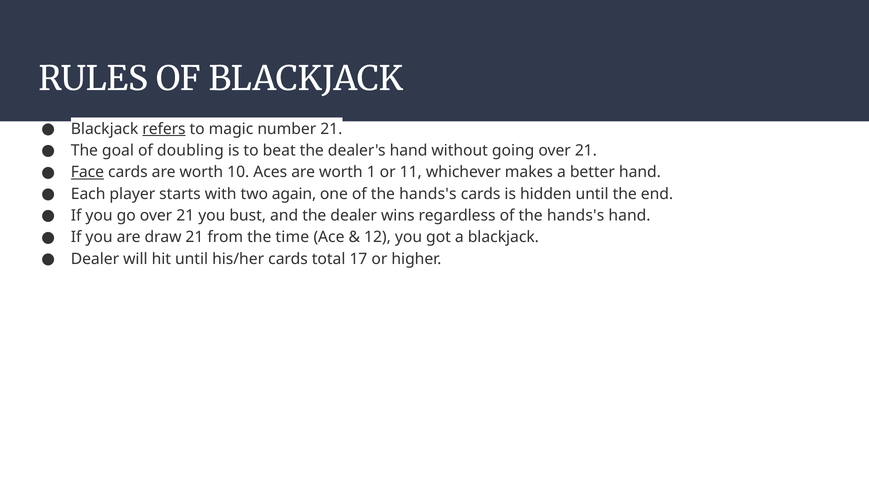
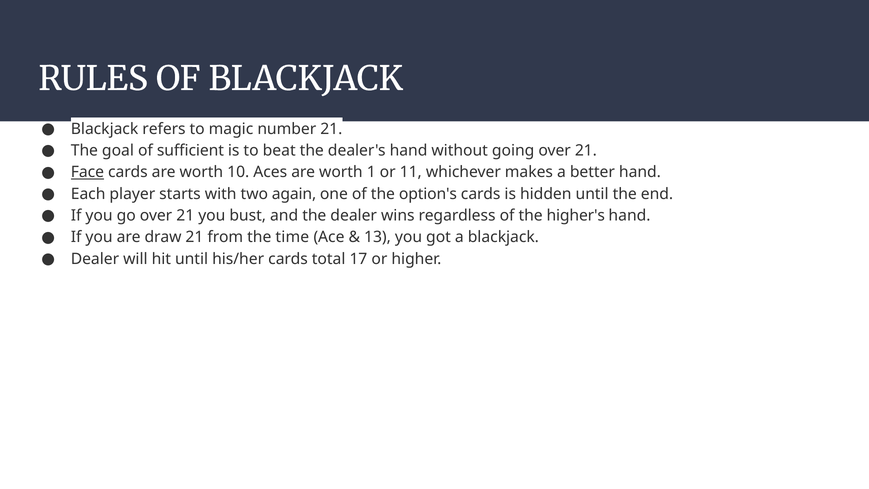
refers underline: present -> none (164, 129)
doubling: doubling -> sufficient (190, 151)
one of the hands's: hands's -> option's (428, 194)
regardless of the hands's: hands's -> higher's (576, 215)
12: 12 -> 13 (377, 237)
